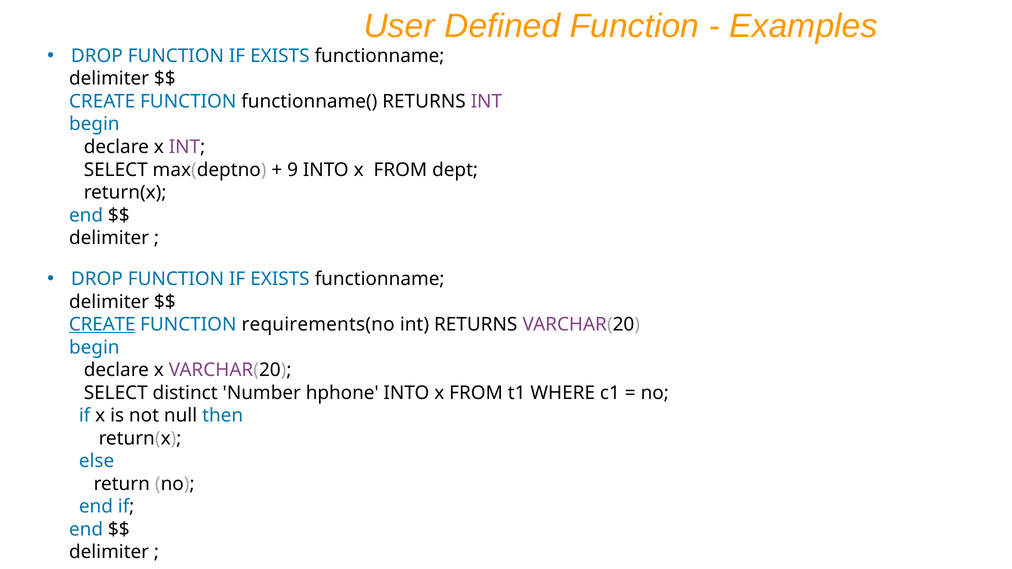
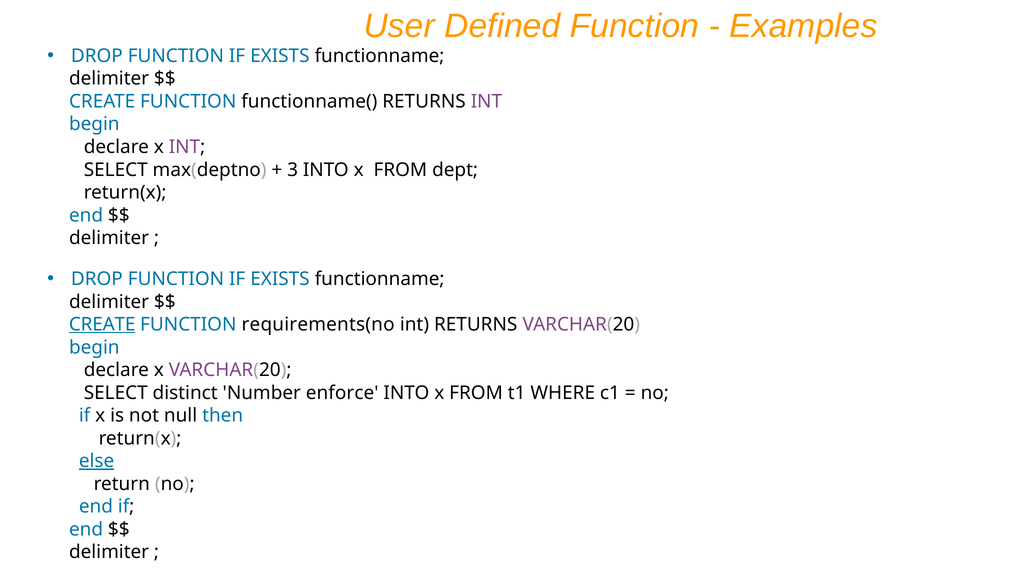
9: 9 -> 3 (293, 170)
hphone: hphone -> enforce (342, 393)
else underline: none -> present (97, 461)
